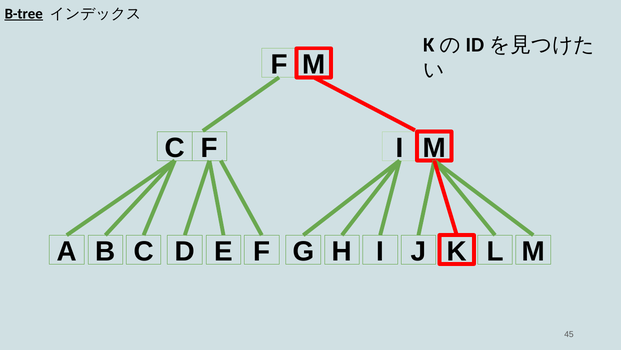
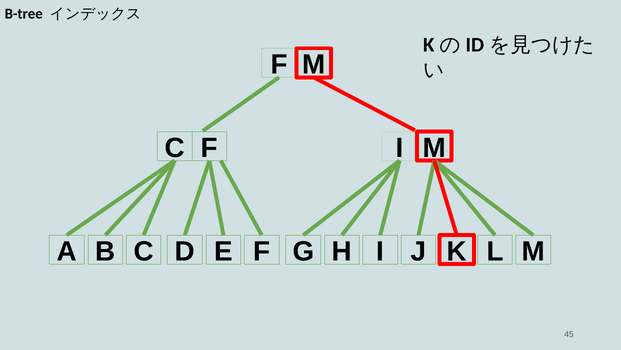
B-tree underline: present -> none (24, 14)
